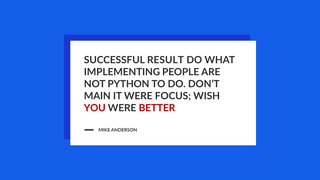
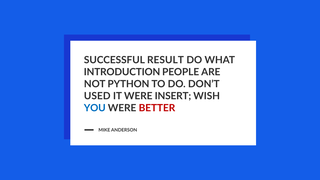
IMPLEMENTING: IMPLEMENTING -> INTRODUCTION (122, 72)
MAIN: MAIN -> USED (97, 96)
FOCUS: FOCUS -> INSERT (173, 96)
YOU colour: red -> blue (95, 108)
